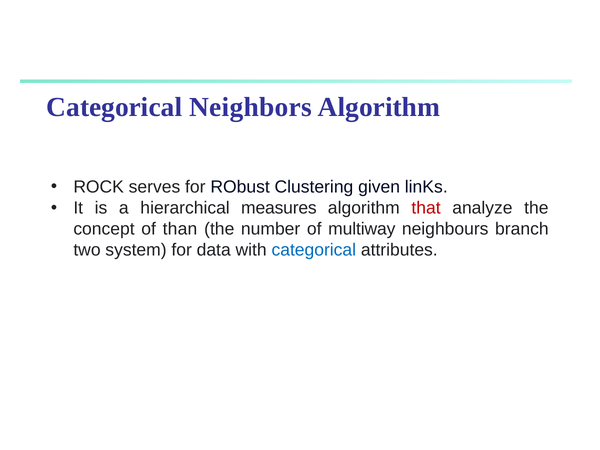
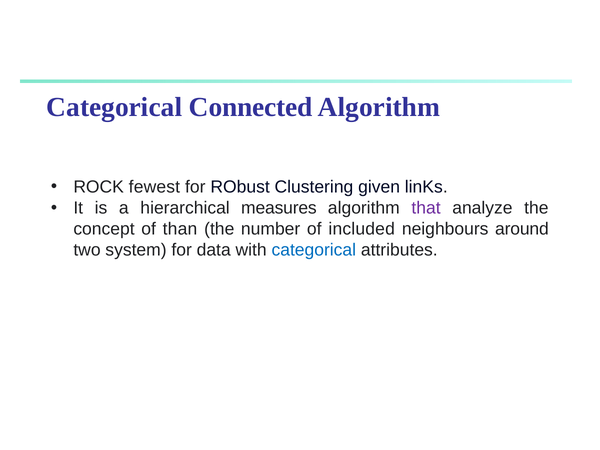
Neighbors: Neighbors -> Connected (251, 107)
serves: serves -> fewest (154, 187)
that colour: red -> purple (426, 208)
multiway: multiway -> included (362, 229)
branch: branch -> around (522, 229)
